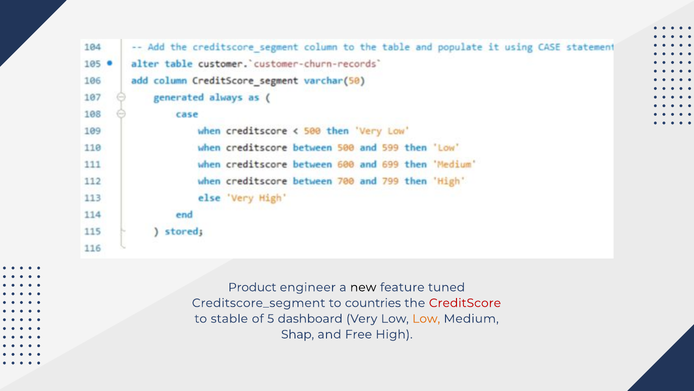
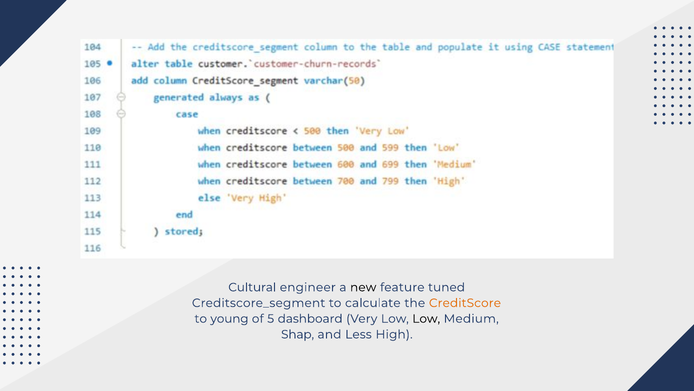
Product: Product -> Cultural (252, 287)
countries: countries -> calculate (373, 303)
CreditScore colour: red -> orange (465, 303)
stable: stable -> young (229, 318)
Low colour: orange -> black (426, 318)
Free: Free -> Less (358, 334)
